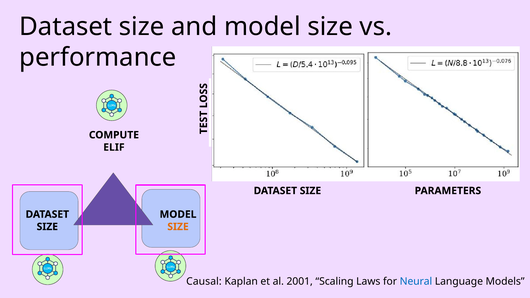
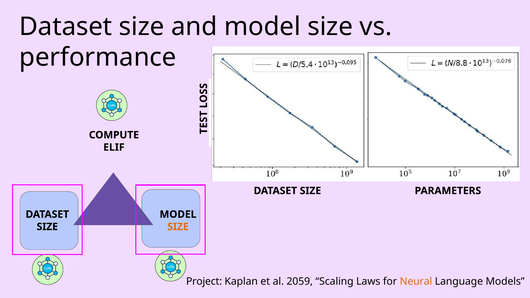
Causal: Causal -> Project (204, 281)
2001: 2001 -> 2059 (300, 281)
Neural colour: blue -> orange (416, 281)
